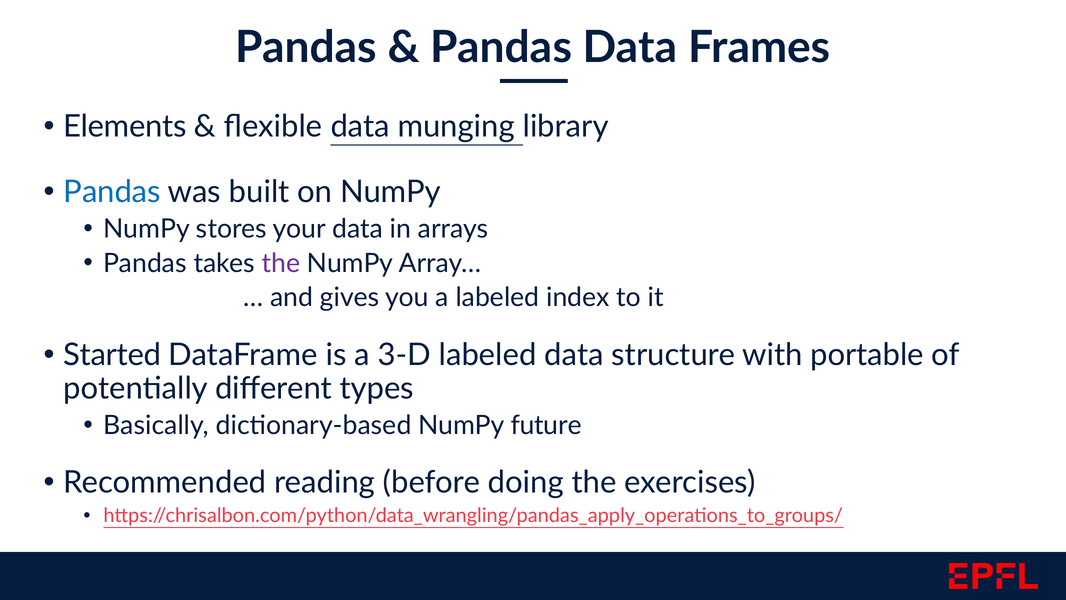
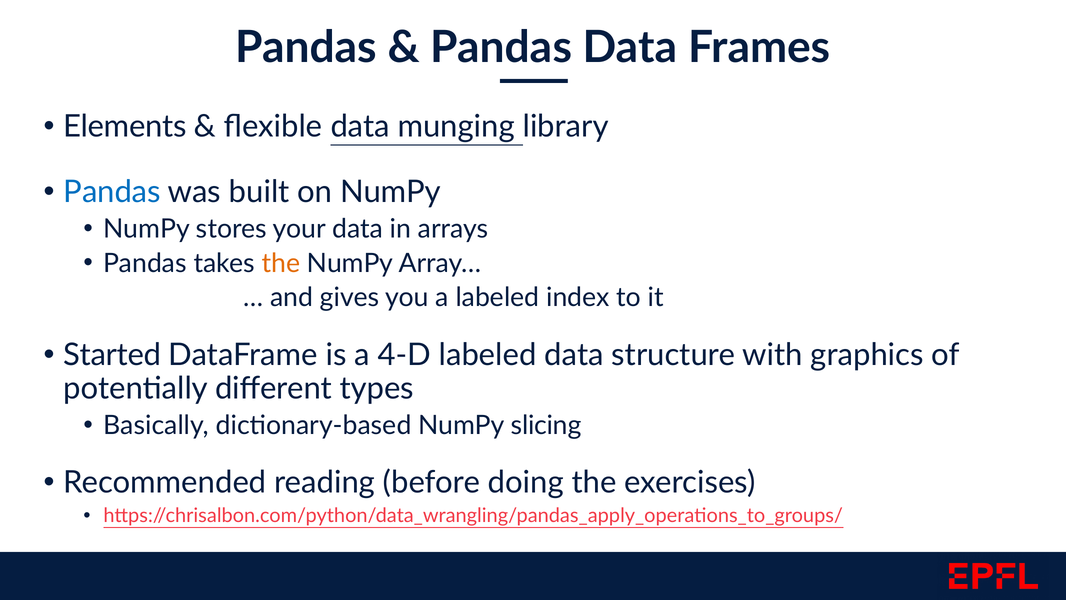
the colour: purple -> orange (281, 263)
3-D: 3-D -> 4-D (404, 355)
portable: portable -> graphics (867, 355)
future: future -> slicing (546, 425)
